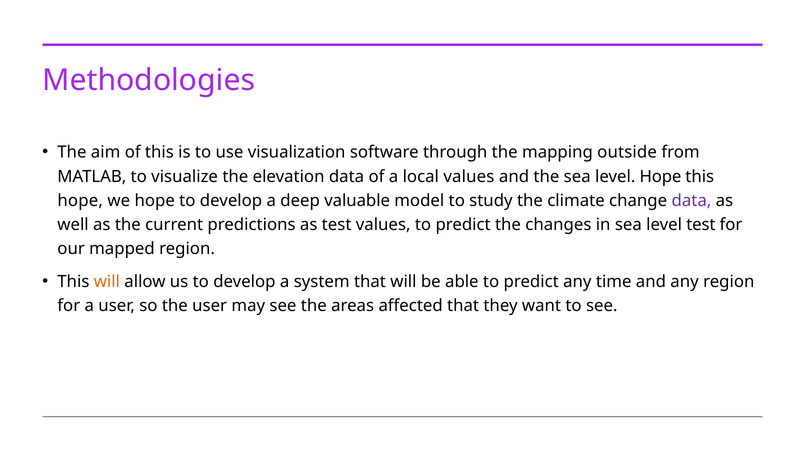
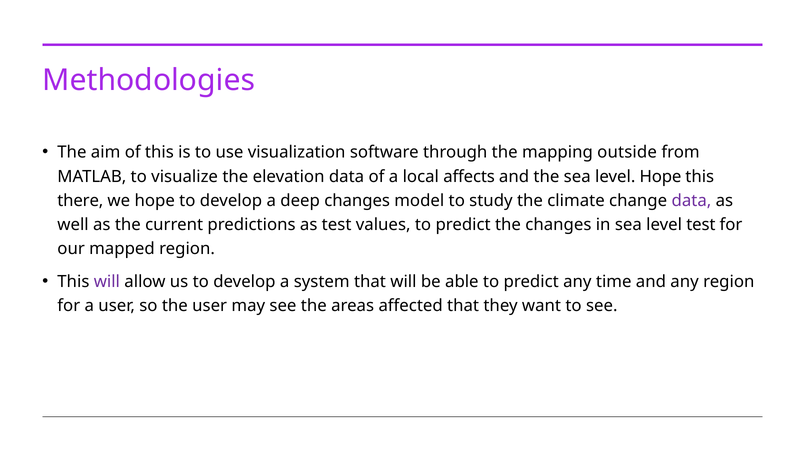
local values: values -> affects (469, 176)
hope: hope -> there (80, 201)
deep valuable: valuable -> changes (357, 201)
will colour: orange -> purple (107, 281)
